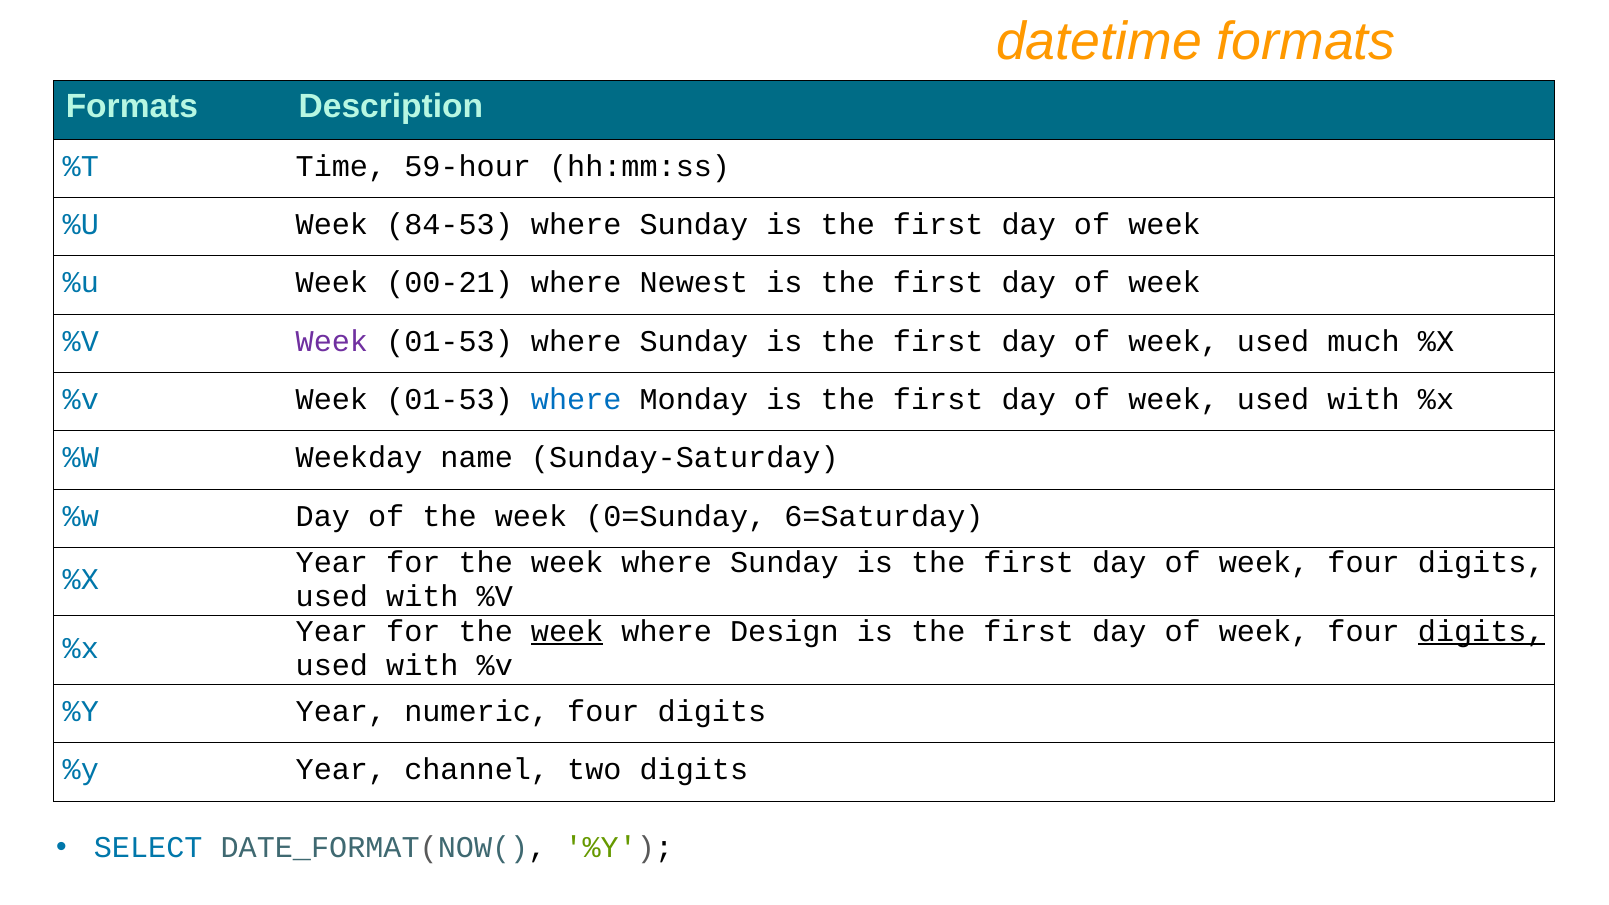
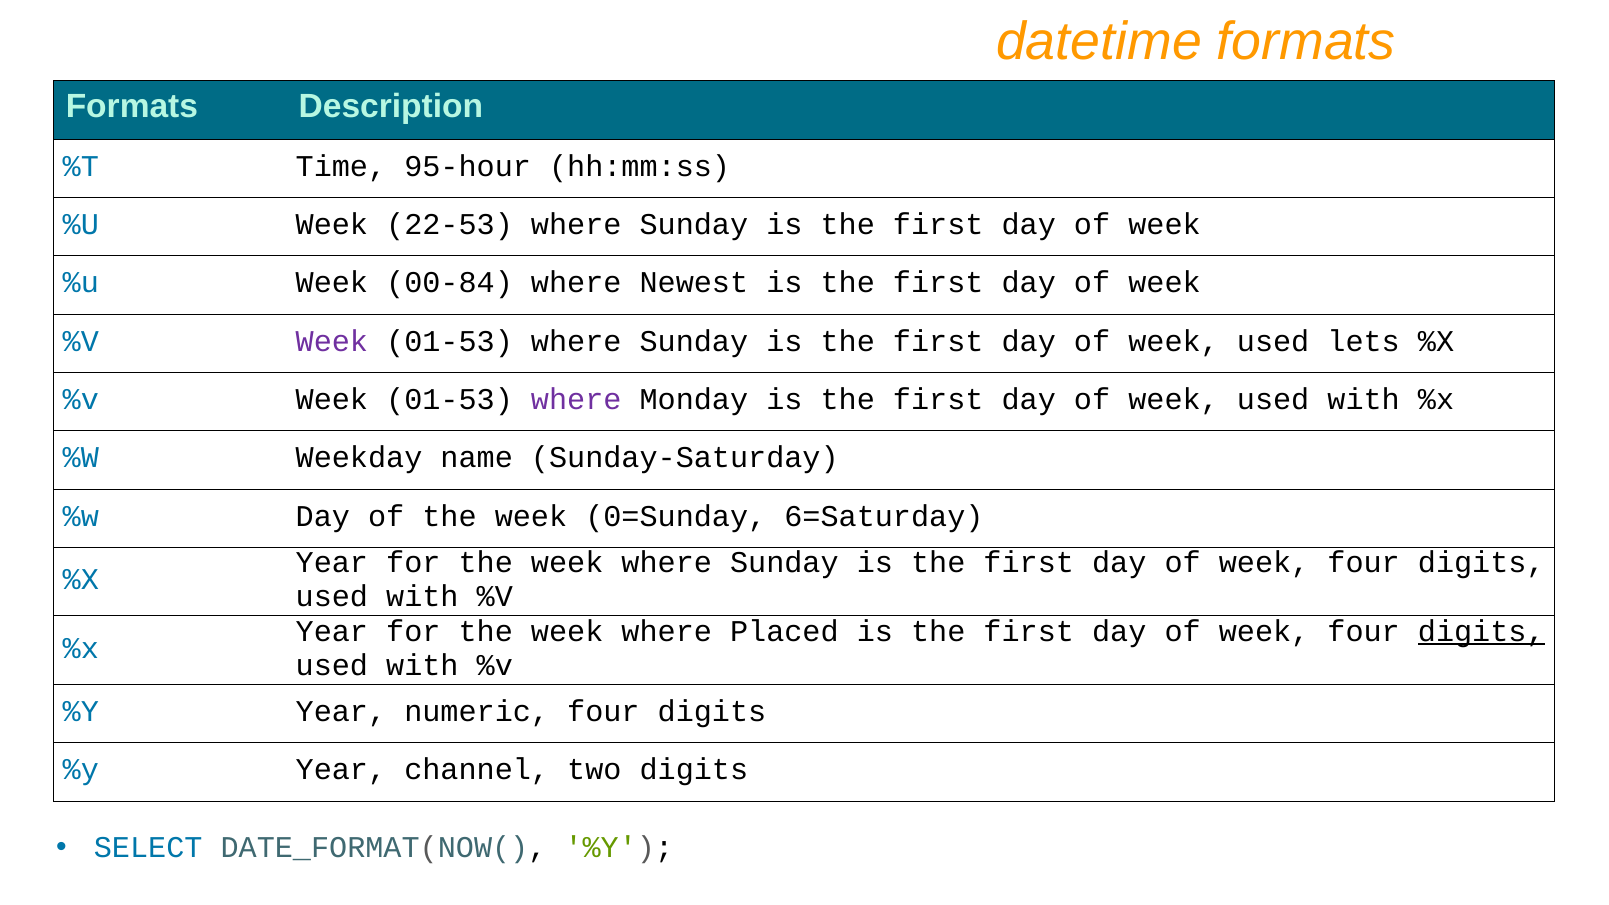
59-hour: 59-hour -> 95-hour (468, 166)
84-53: 84-53 -> 22-53 (450, 225)
00-21: 00-21 -> 00-84 (450, 283)
much: much -> lets (1364, 341)
where colour: blue -> purple (576, 400)
week underline: present -> none (567, 631)
Design: Design -> Placed (784, 631)
